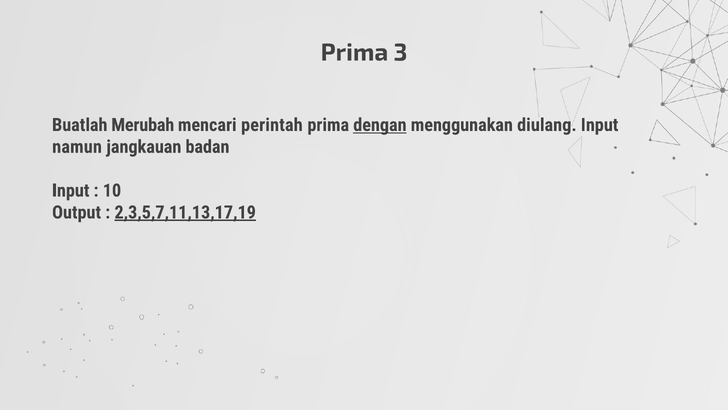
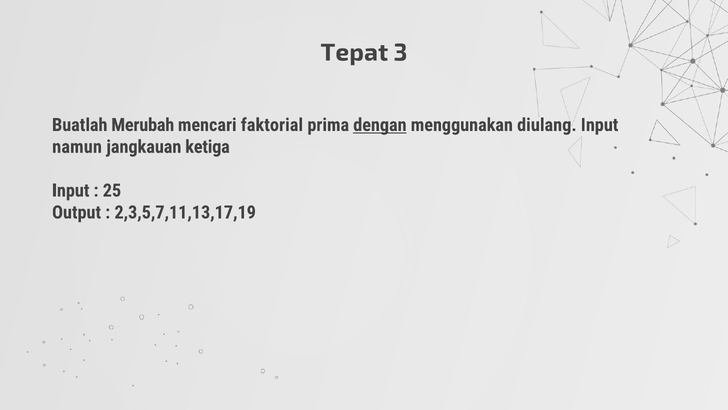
Prima: Prima -> Tepat (354, 52)
perintah: perintah -> faktorial (272, 125)
badan: badan -> ketiga (208, 147)
10: 10 -> 25 (112, 190)
2,3,5,7,11,13,17,19 underline: present -> none (185, 212)
